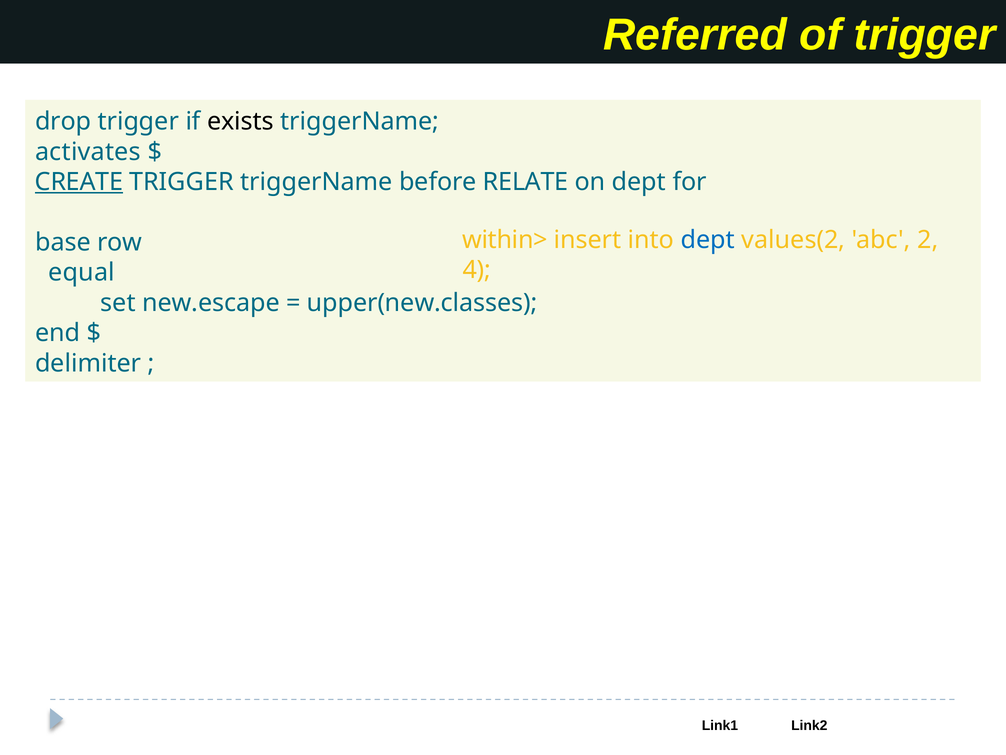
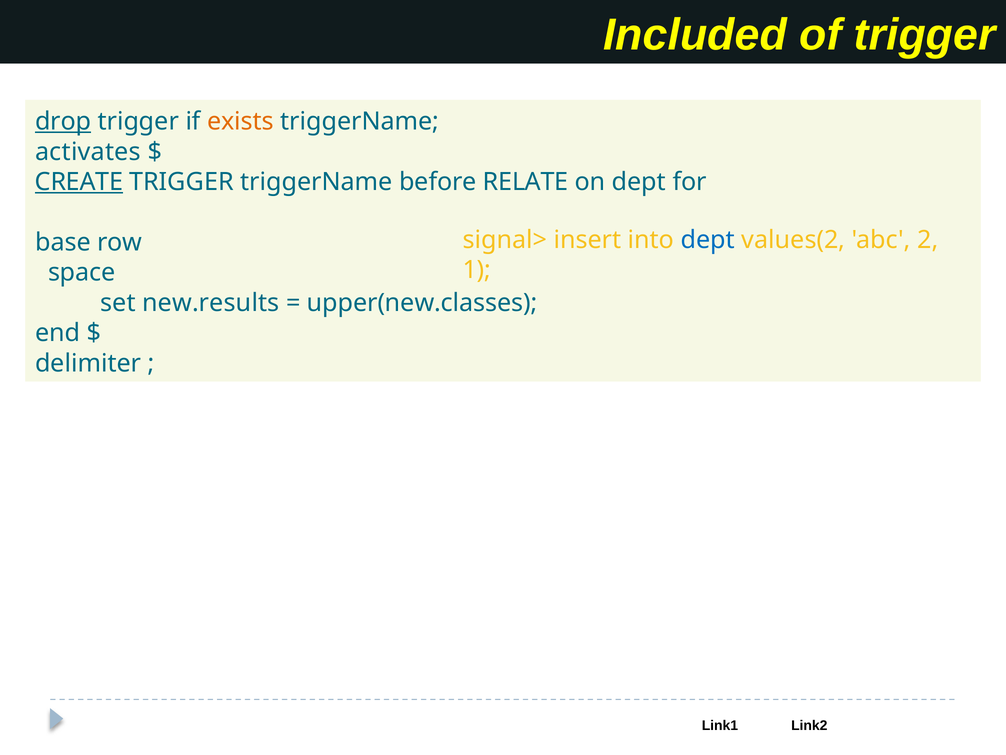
Referred: Referred -> Included (695, 35)
drop underline: none -> present (63, 122)
exists colour: black -> orange (241, 122)
within>: within> -> signal> (505, 240)
4: 4 -> 1 (477, 270)
equal: equal -> space (82, 272)
new.escape: new.escape -> new.results (211, 303)
